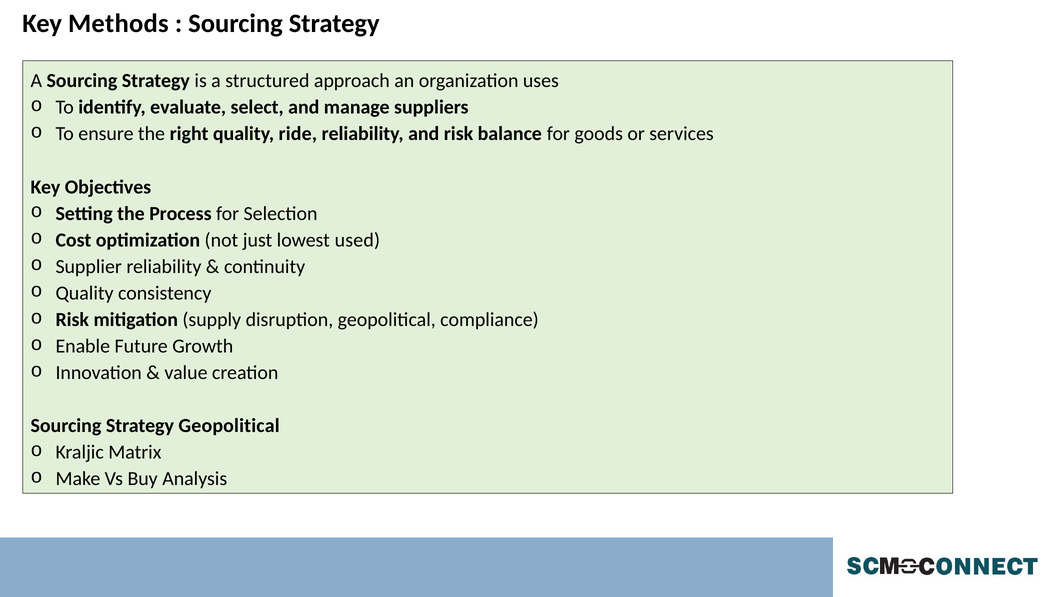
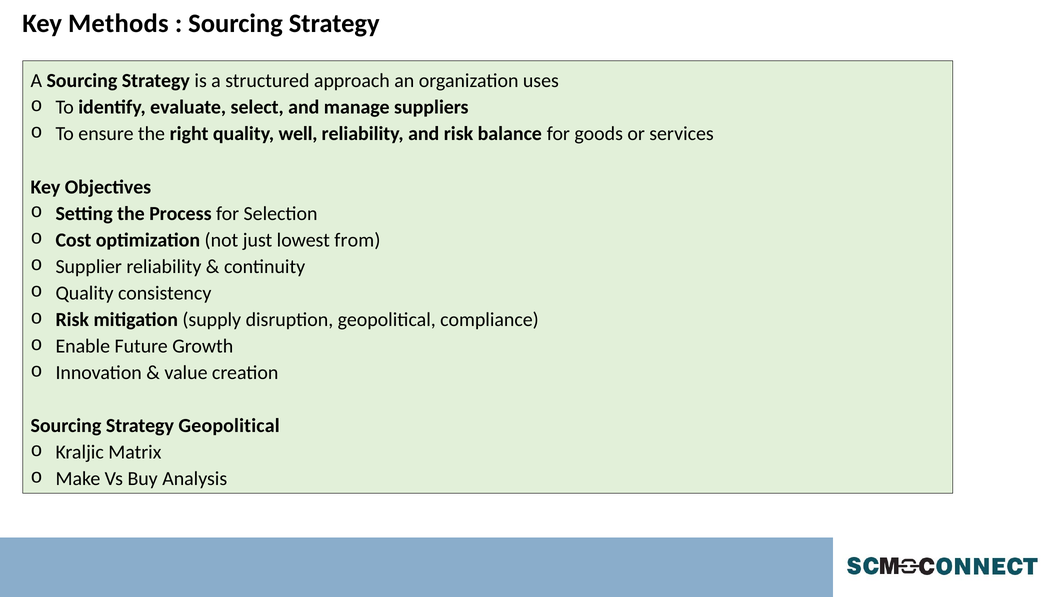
ride: ride -> well (298, 134)
used: used -> from (357, 240)
